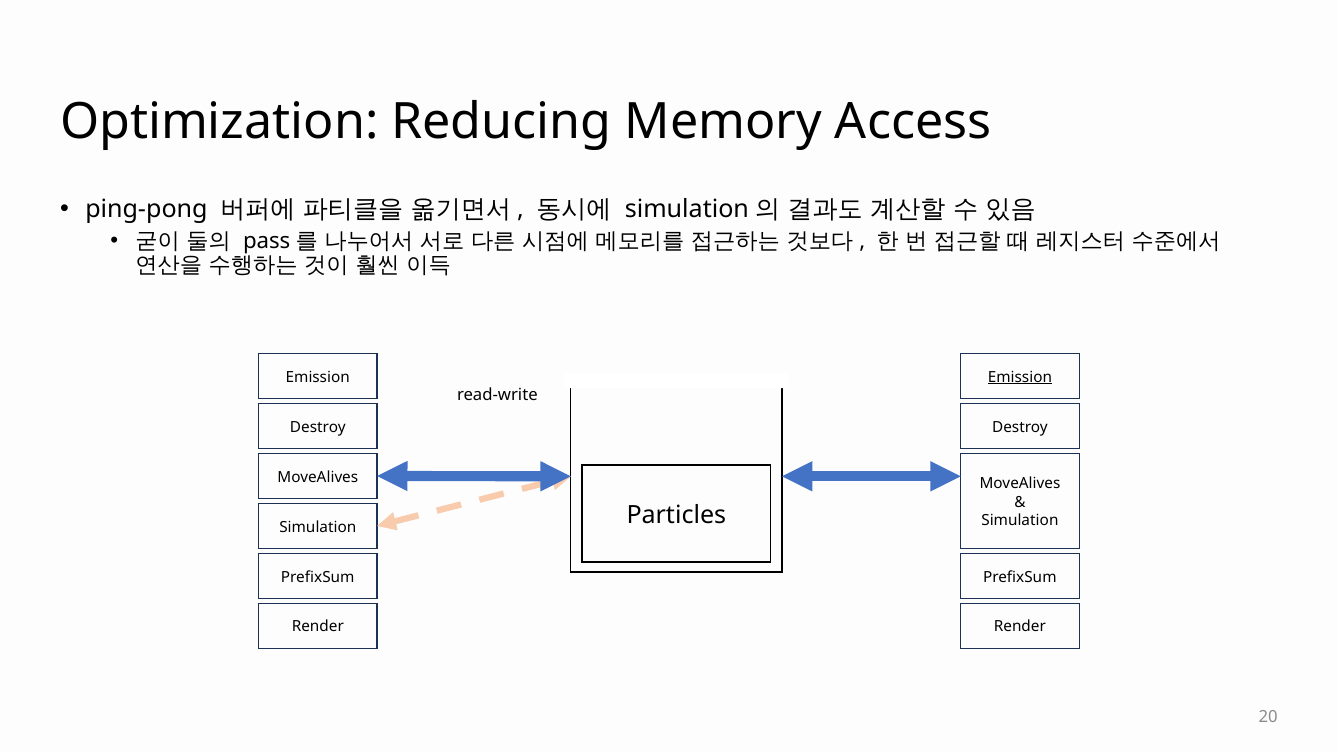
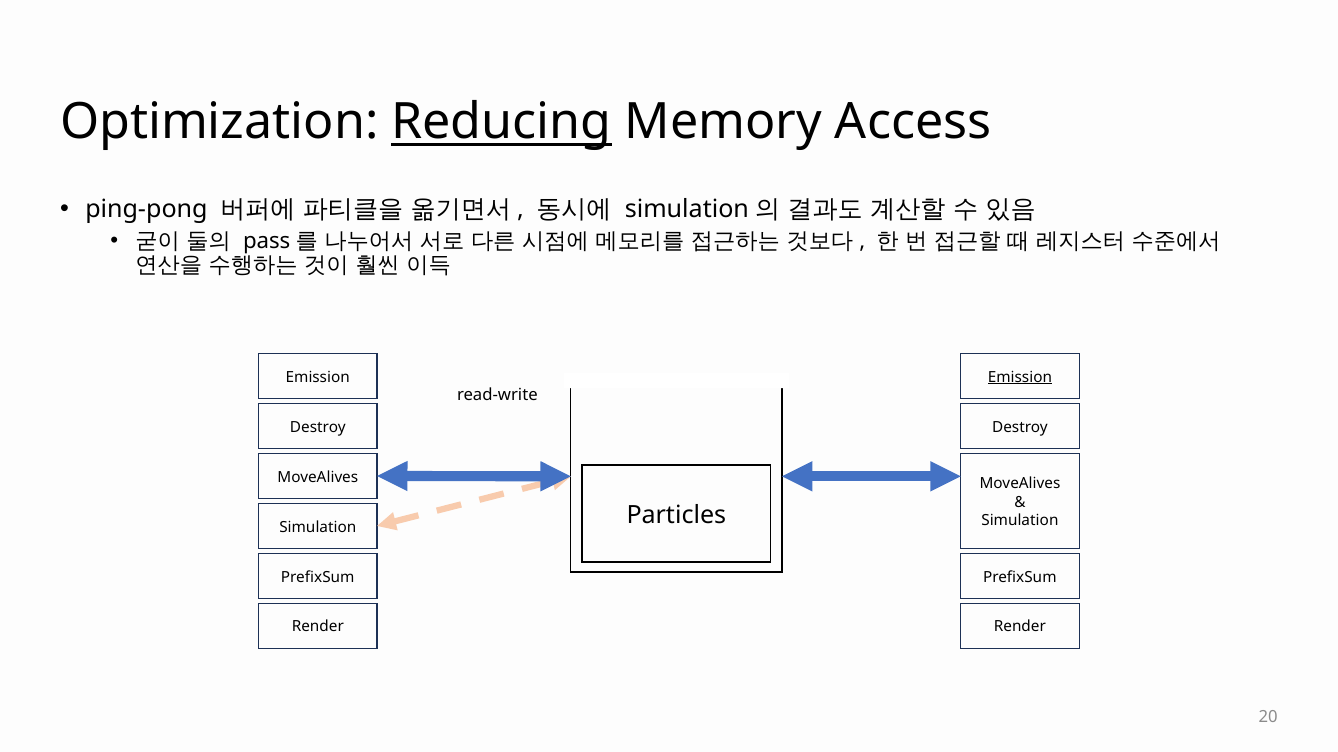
Reducing underline: none -> present (502, 123)
